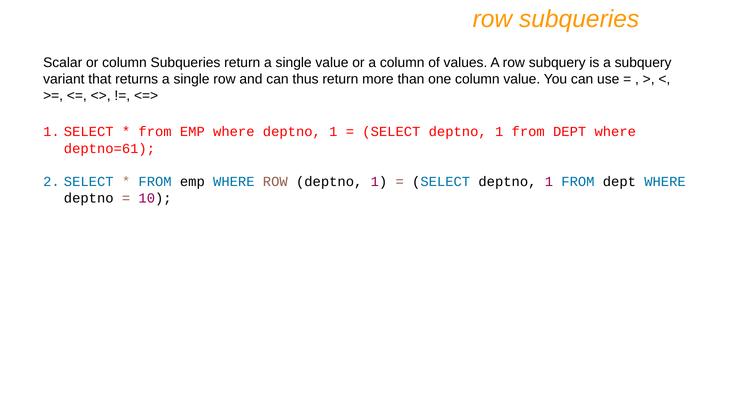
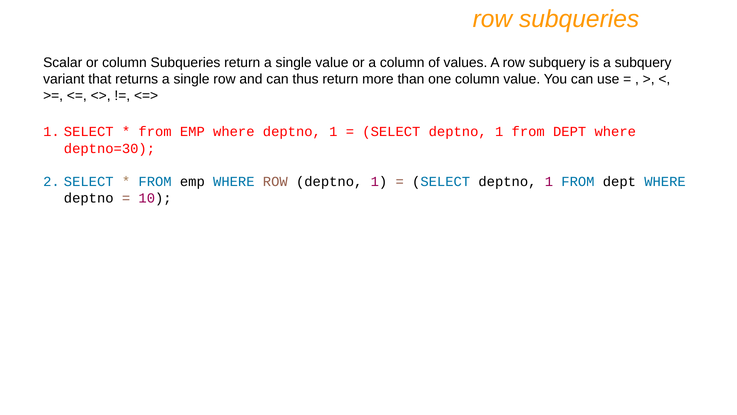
deptno=61: deptno=61 -> deptno=30 (109, 148)
